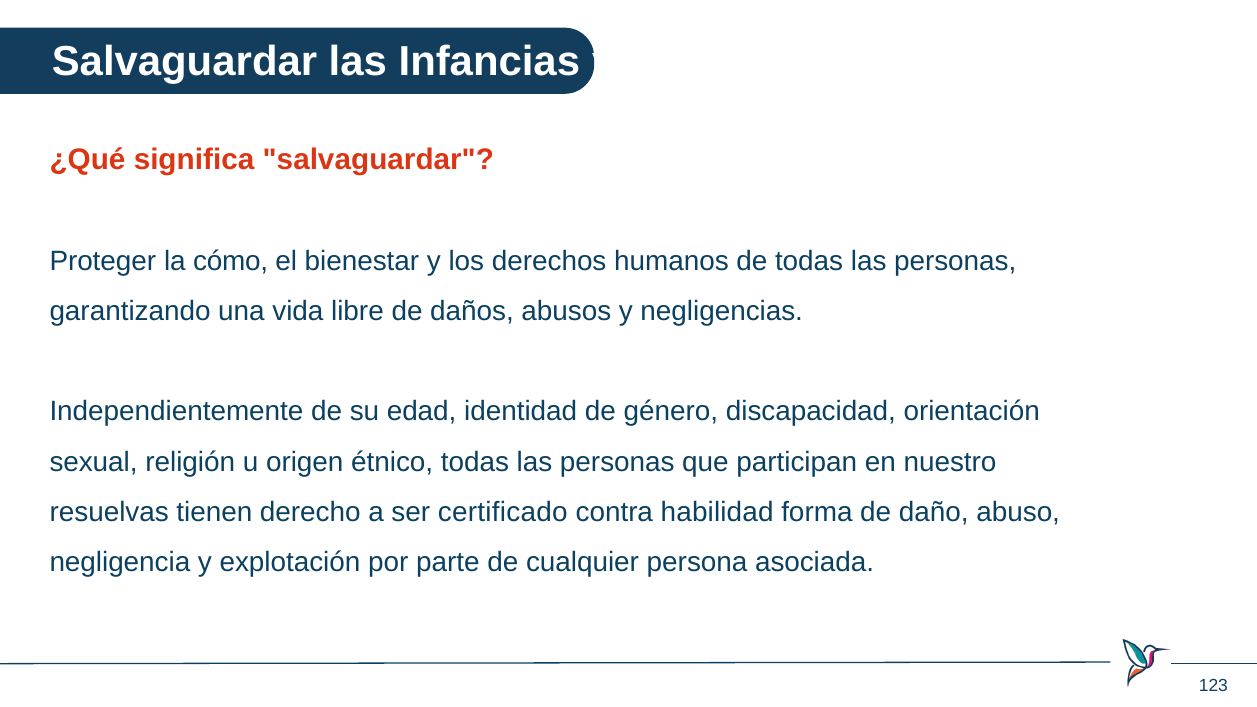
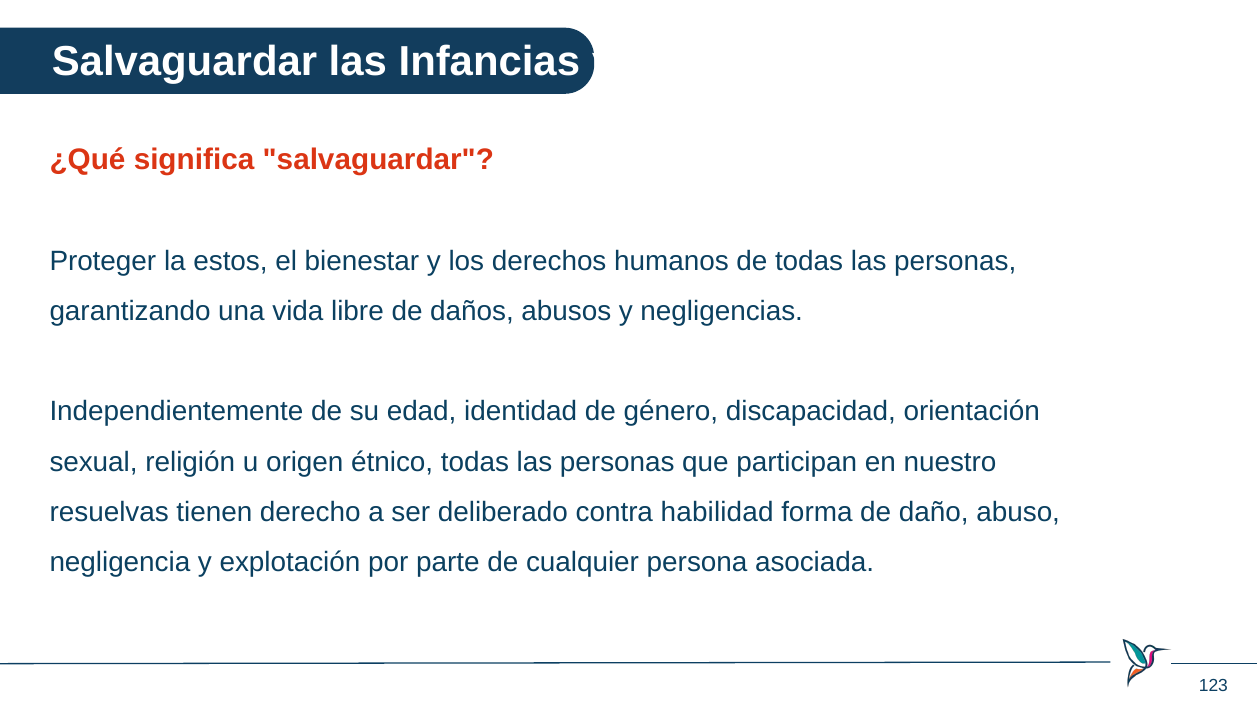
cómo: cómo -> estos (230, 261)
certificado: certificado -> deliberado (503, 512)
